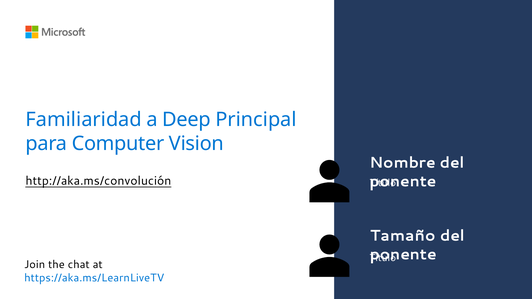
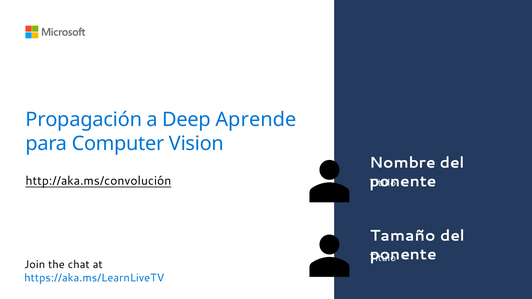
Familiaridad: Familiaridad -> Propagación (84, 120)
Principal: Principal -> Aprende (256, 120)
